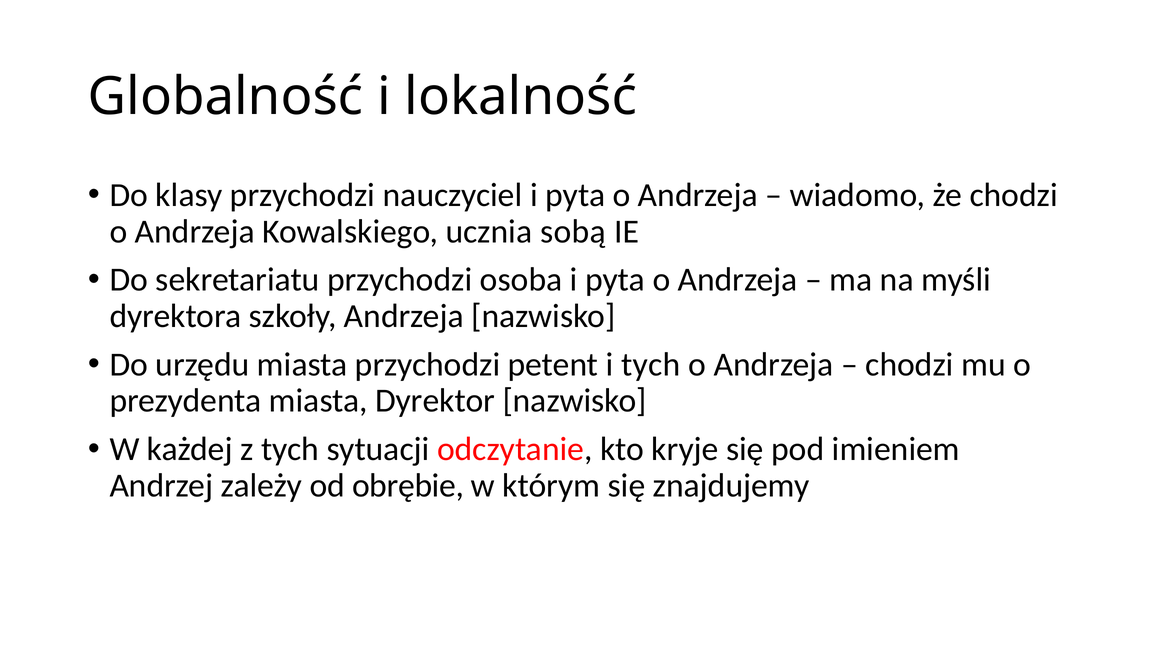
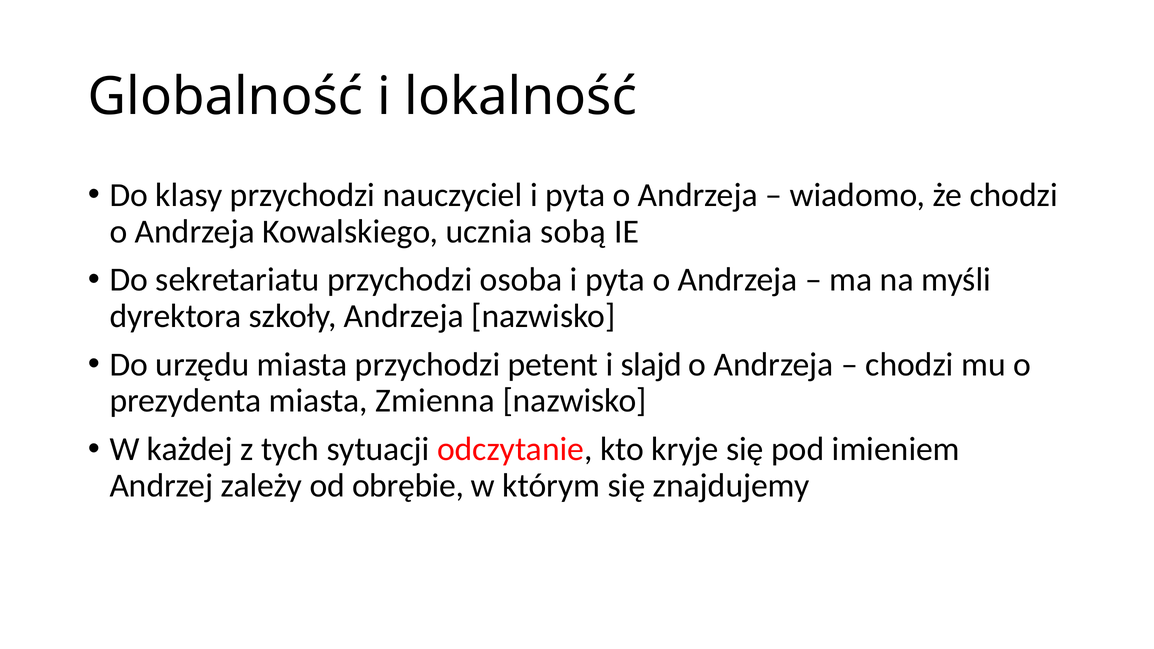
i tych: tych -> slajd (651, 365)
Dyrektor: Dyrektor -> Zmienna (435, 401)
